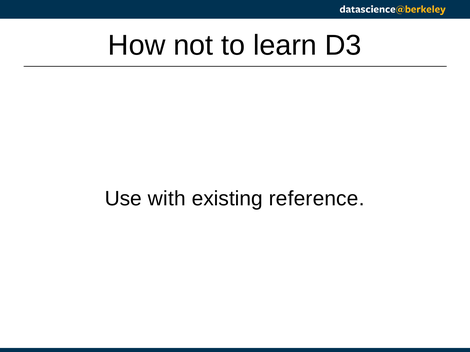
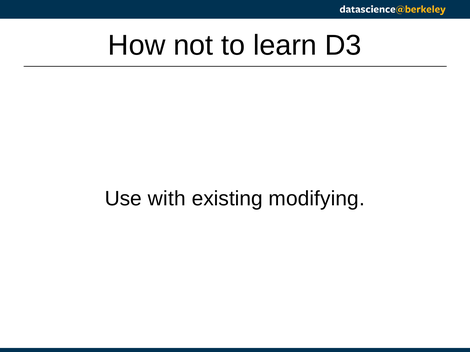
reference: reference -> modifying (317, 199)
